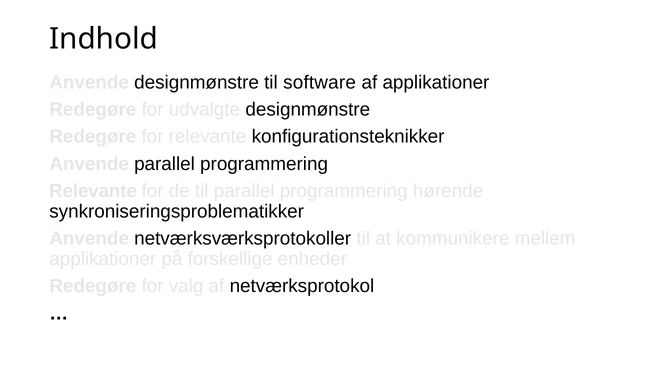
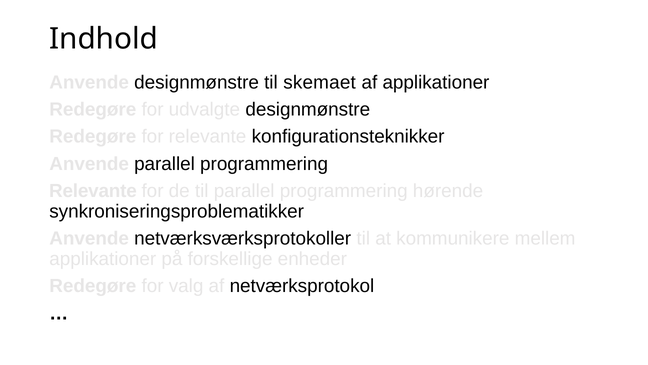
software: software -> skemaet (320, 82)
